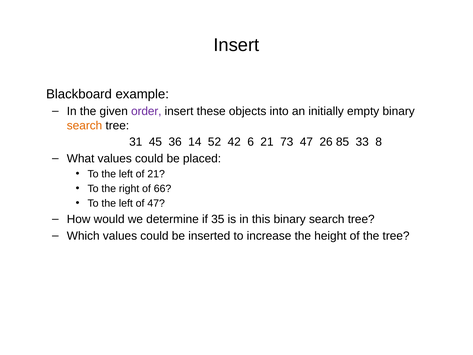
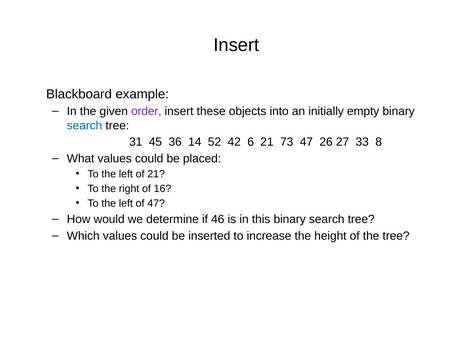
search colour: orange -> blue (85, 125)
85: 85 -> 27 (343, 142)
66: 66 -> 16 (163, 189)
35: 35 -> 46 (218, 219)
